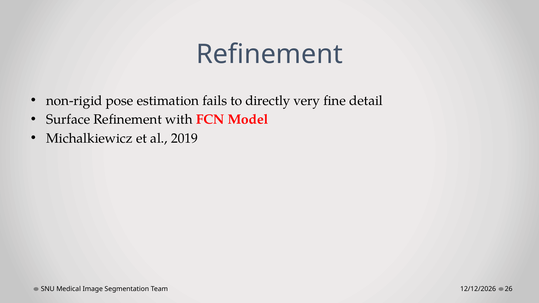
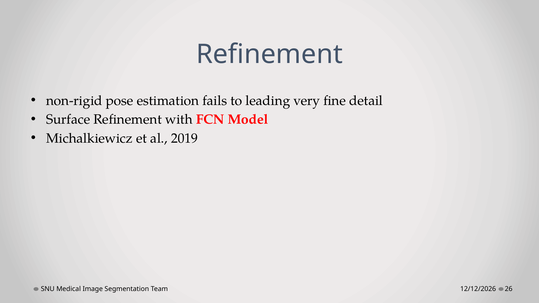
directly: directly -> leading (268, 101)
